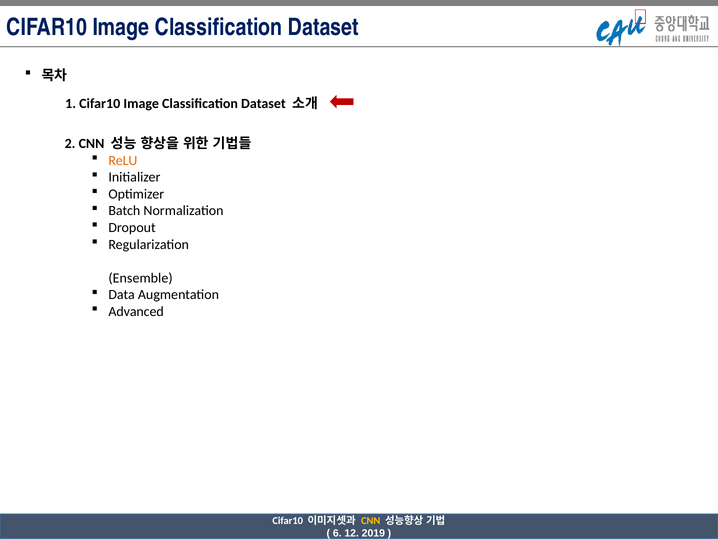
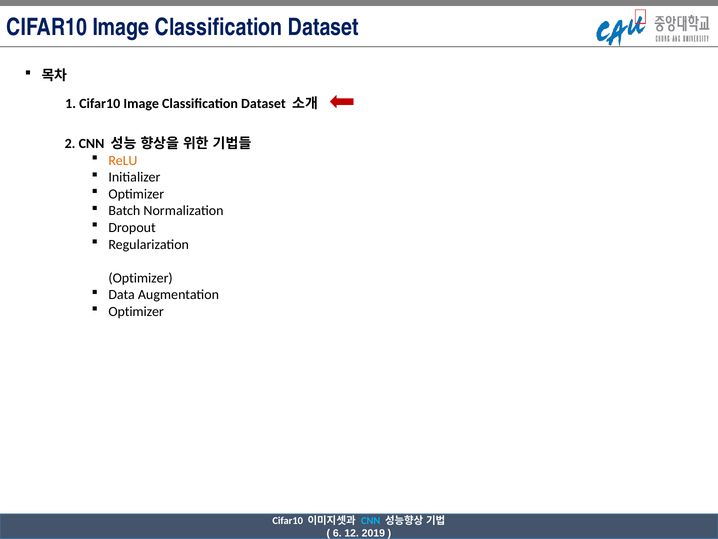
Ensemble: Ensemble -> Optimizer (141, 278)
Advanced: Advanced -> Optimizer (136, 311)
CNN colour: yellow -> light blue (371, 520)
